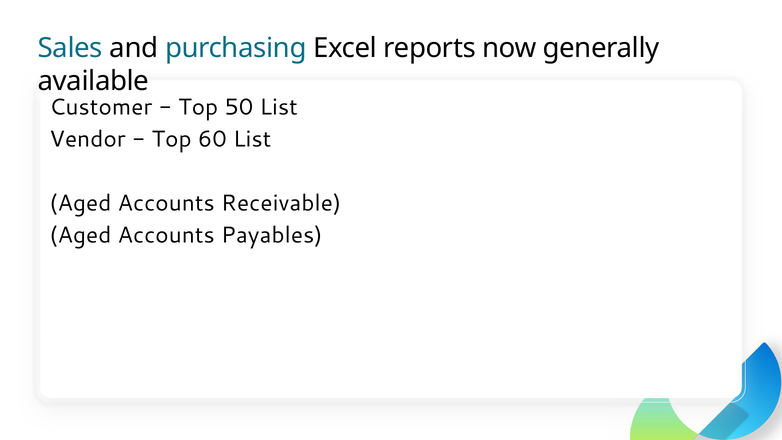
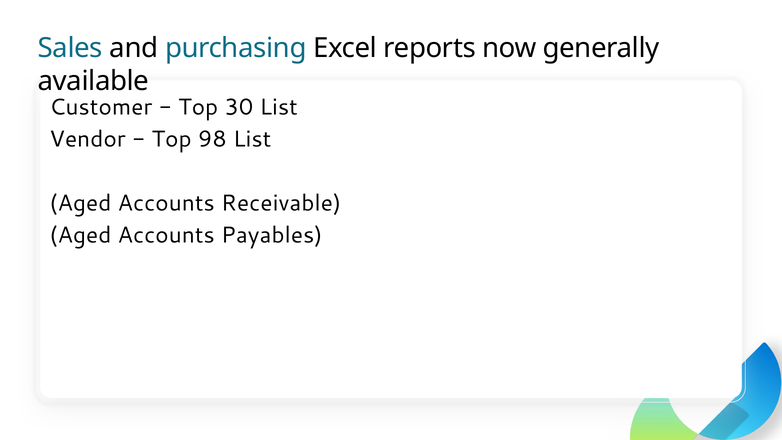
50: 50 -> 30 (239, 107)
60: 60 -> 98 (212, 139)
